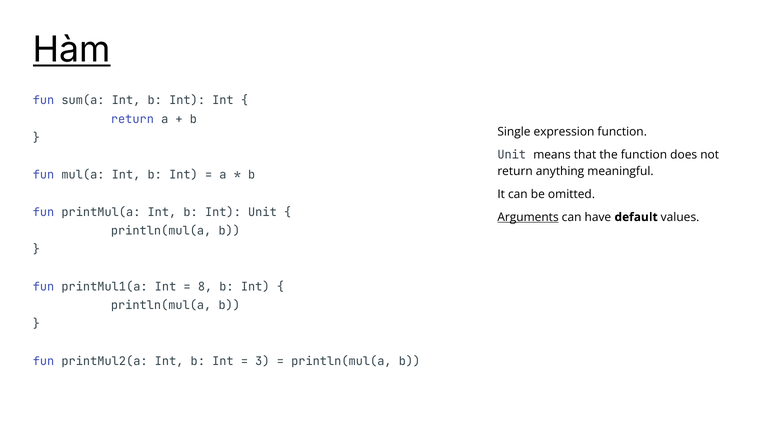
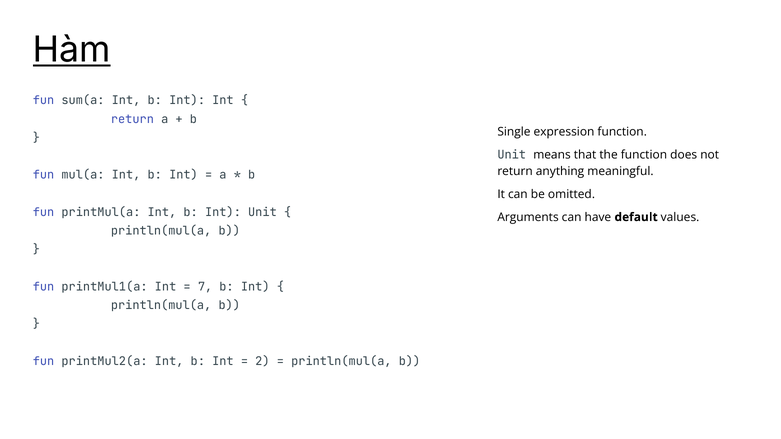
Arguments underline: present -> none (528, 217)
8: 8 -> 7 (205, 287)
3: 3 -> 2 (262, 361)
